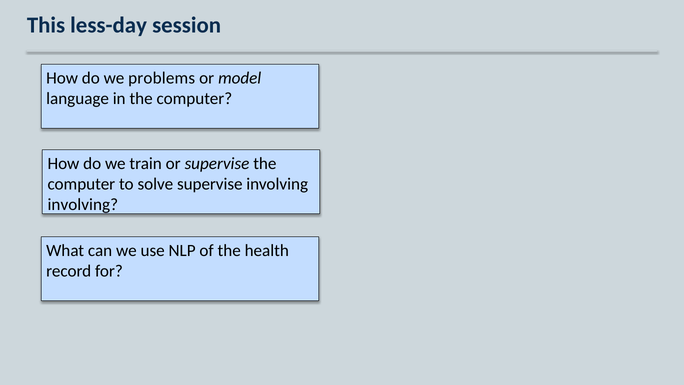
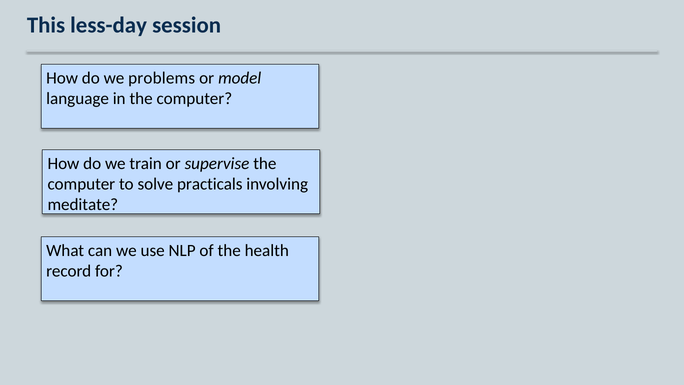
solve supervise: supervise -> practicals (210, 184)
involving: involving -> meditate (83, 205)
